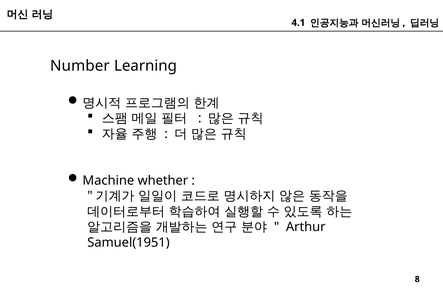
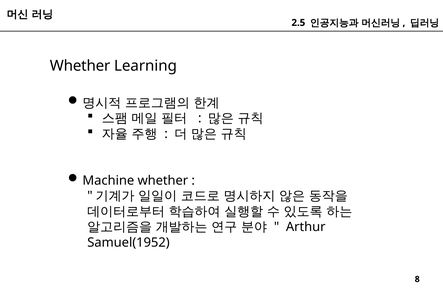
4.1: 4.1 -> 2.5 (298, 23)
Number: Number -> Whether (80, 66)
Samuel(1951: Samuel(1951 -> Samuel(1952 (128, 242)
